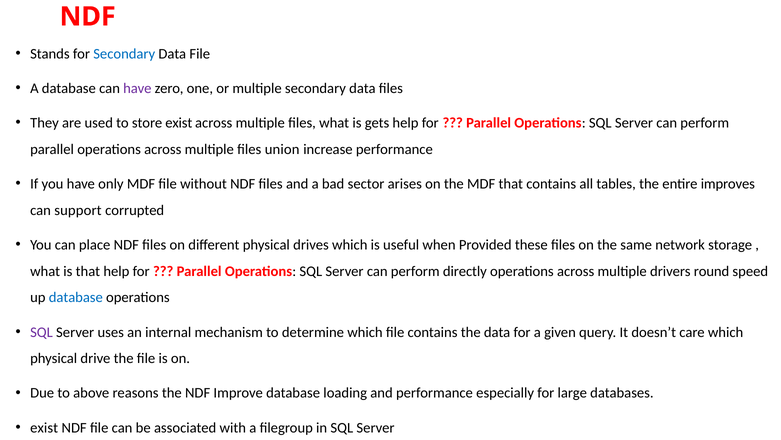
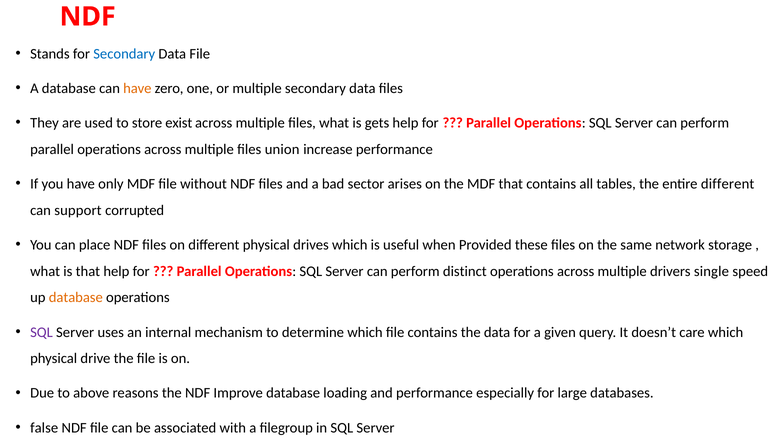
have colour: purple -> orange (137, 88)
entire improves: improves -> different (728, 184)
directly: directly -> distinct (465, 271)
round: round -> single (711, 271)
database colour: blue -> orange (76, 297)
exist: exist -> false (44, 427)
